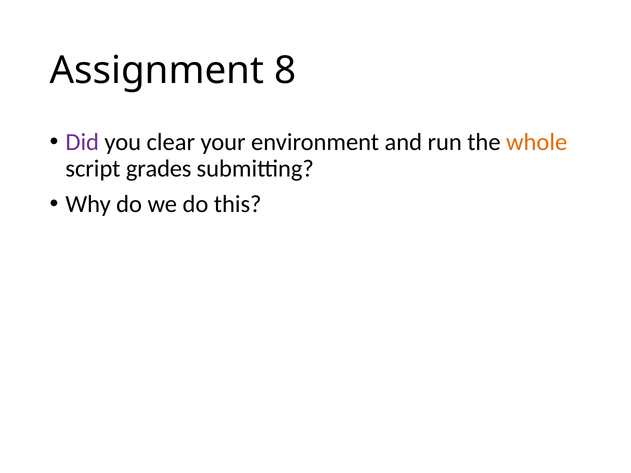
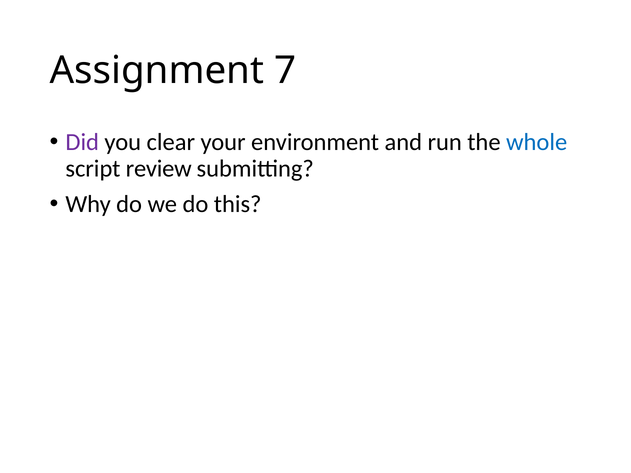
8: 8 -> 7 (285, 71)
whole colour: orange -> blue (537, 142)
grades: grades -> review (159, 169)
